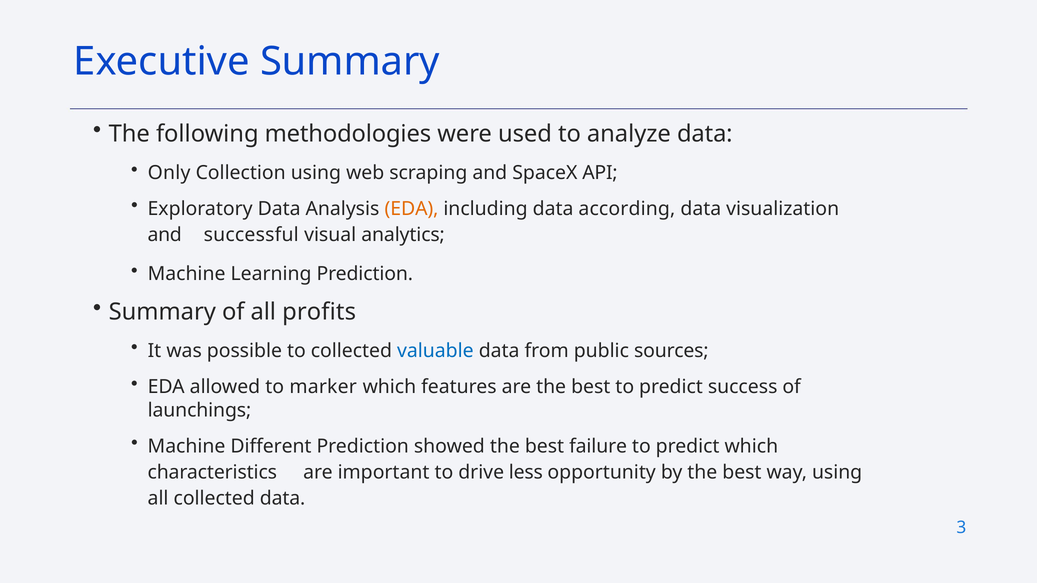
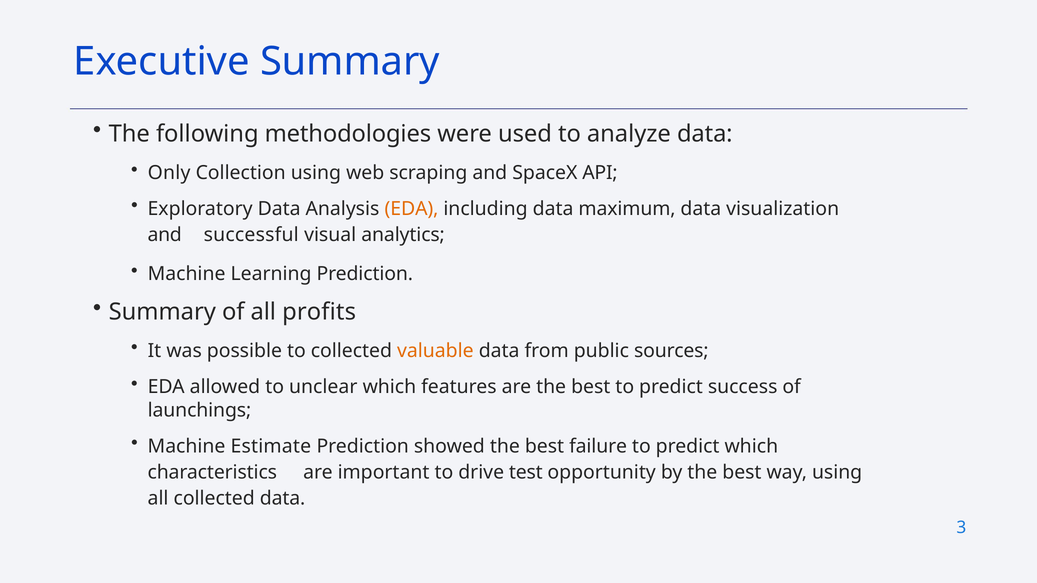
according: according -> maximum (627, 209)
valuable colour: blue -> orange (435, 351)
marker: marker -> unclear (323, 387)
Different: Different -> Estimate (271, 446)
less: less -> test (526, 473)
